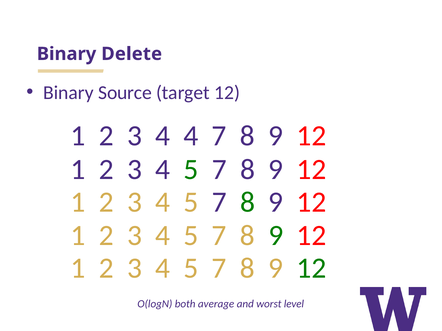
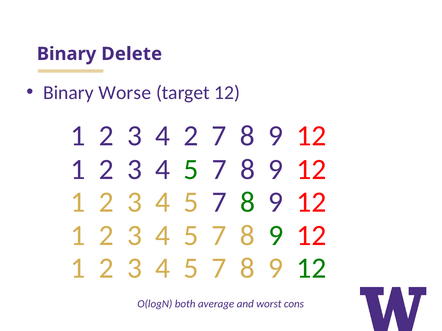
Source: Source -> Worse (125, 93)
4 4: 4 -> 2 (191, 136)
level: level -> cons (294, 304)
